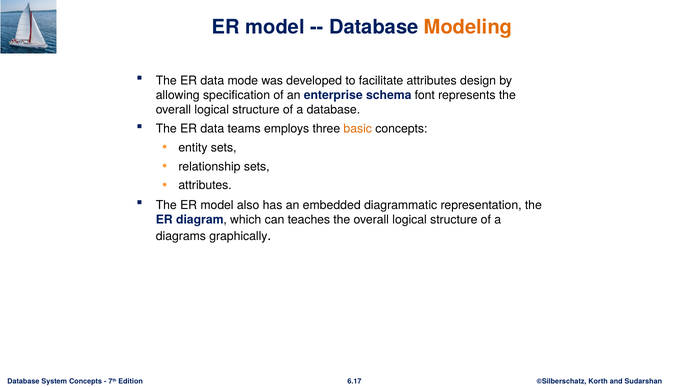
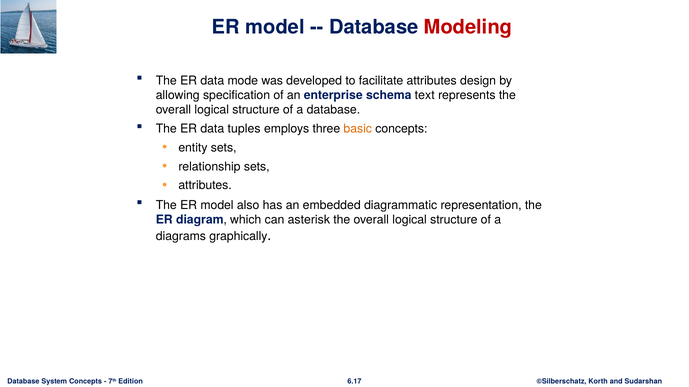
Modeling colour: orange -> red (468, 27)
font: font -> text (425, 95)
teams: teams -> tuples (244, 129)
teaches: teaches -> asterisk (309, 220)
